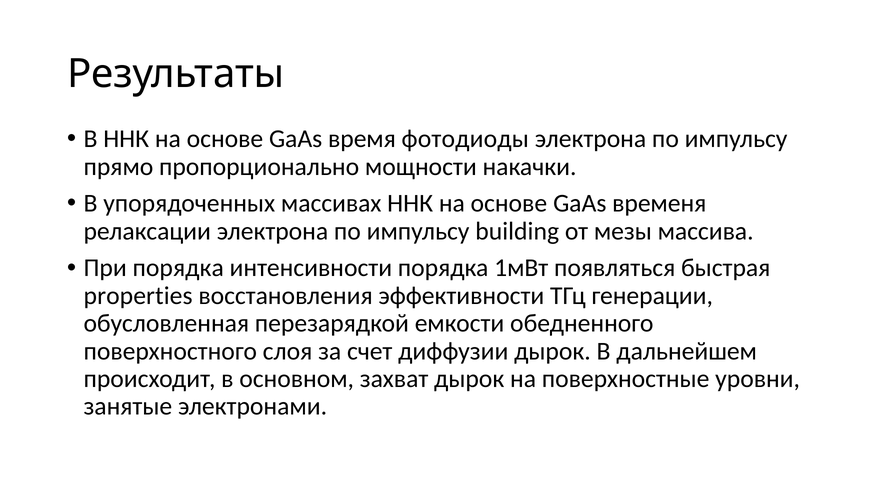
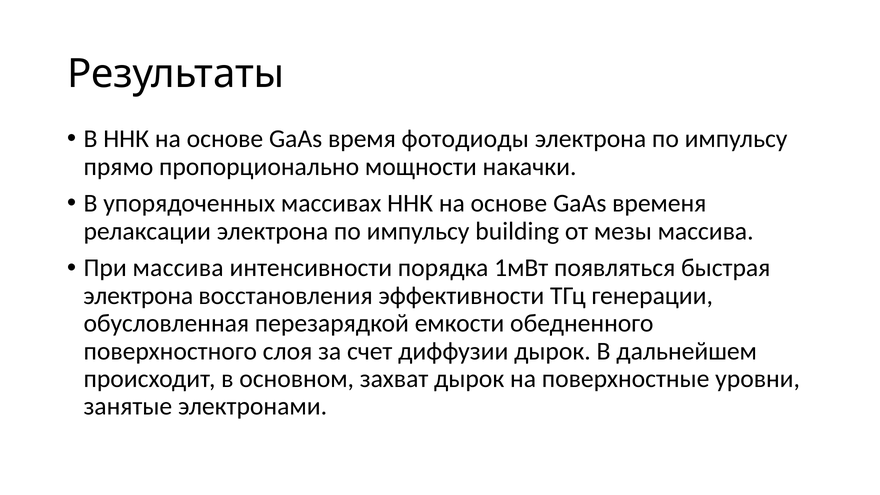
При порядка: порядка -> массива (178, 268)
properties: properties -> электрона (138, 296)
